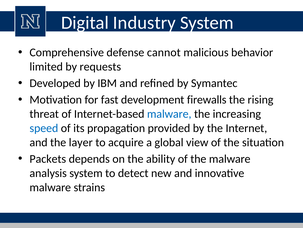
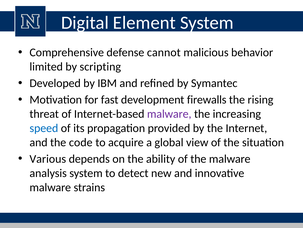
Industry: Industry -> Element (144, 23)
requests: requests -> scripting (100, 66)
malware colour: blue -> purple (169, 114)
layer: layer -> code (81, 142)
Packets: Packets -> Various (48, 158)
